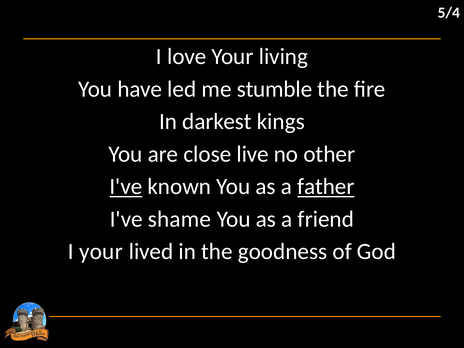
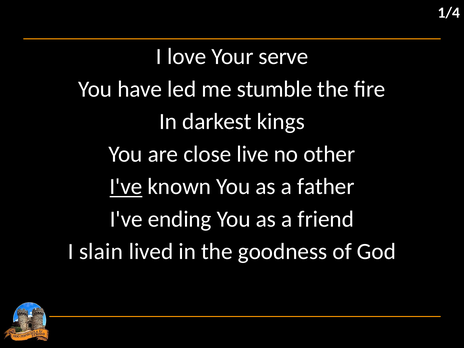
5/4: 5/4 -> 1/4 (449, 13)
living: living -> serve (283, 57)
father underline: present -> none (326, 187)
shame: shame -> ending (180, 219)
I your: your -> slain (101, 252)
